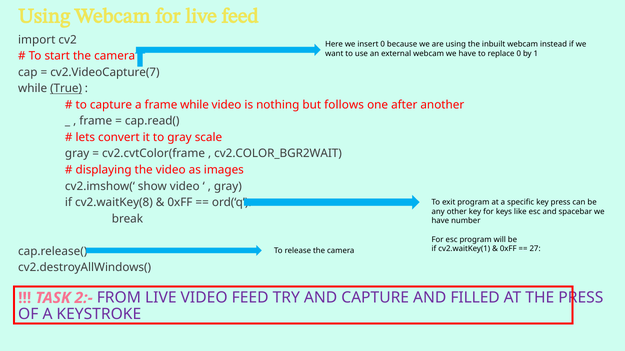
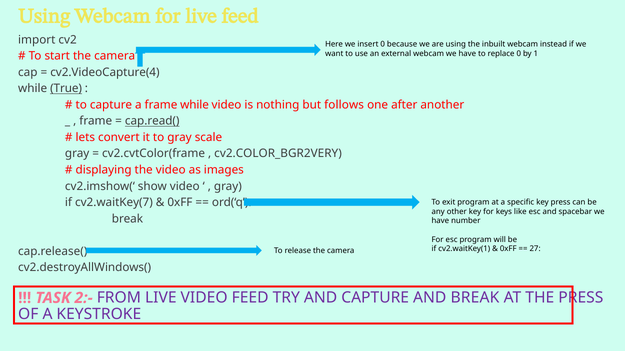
cv2.VideoCapture(7: cv2.VideoCapture(7 -> cv2.VideoCapture(4 (105, 72)
cap.read( underline: none -> present (152, 121)
cv2.COLOR_BGR2WAIT: cv2.COLOR_BGR2WAIT -> cv2.COLOR_BGR2VERY (278, 154)
cv2.waitKey(8: cv2.waitKey(8 -> cv2.waitKey(7 (114, 203)
AND FILLED: FILLED -> BREAK (475, 298)
